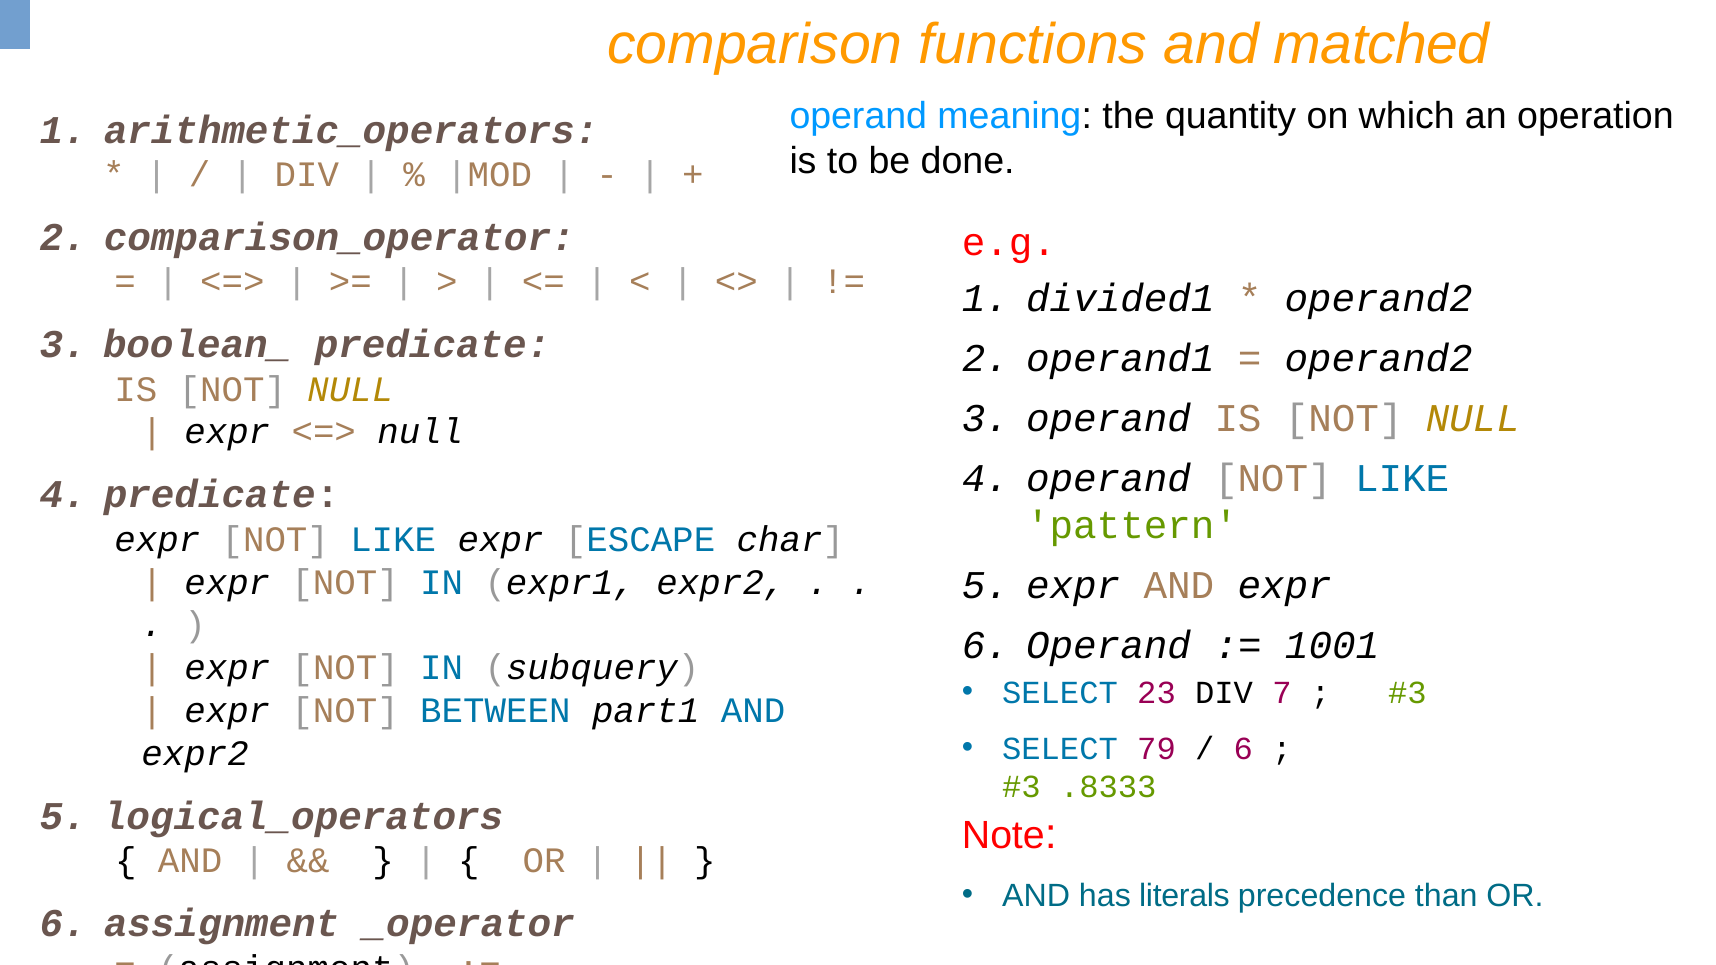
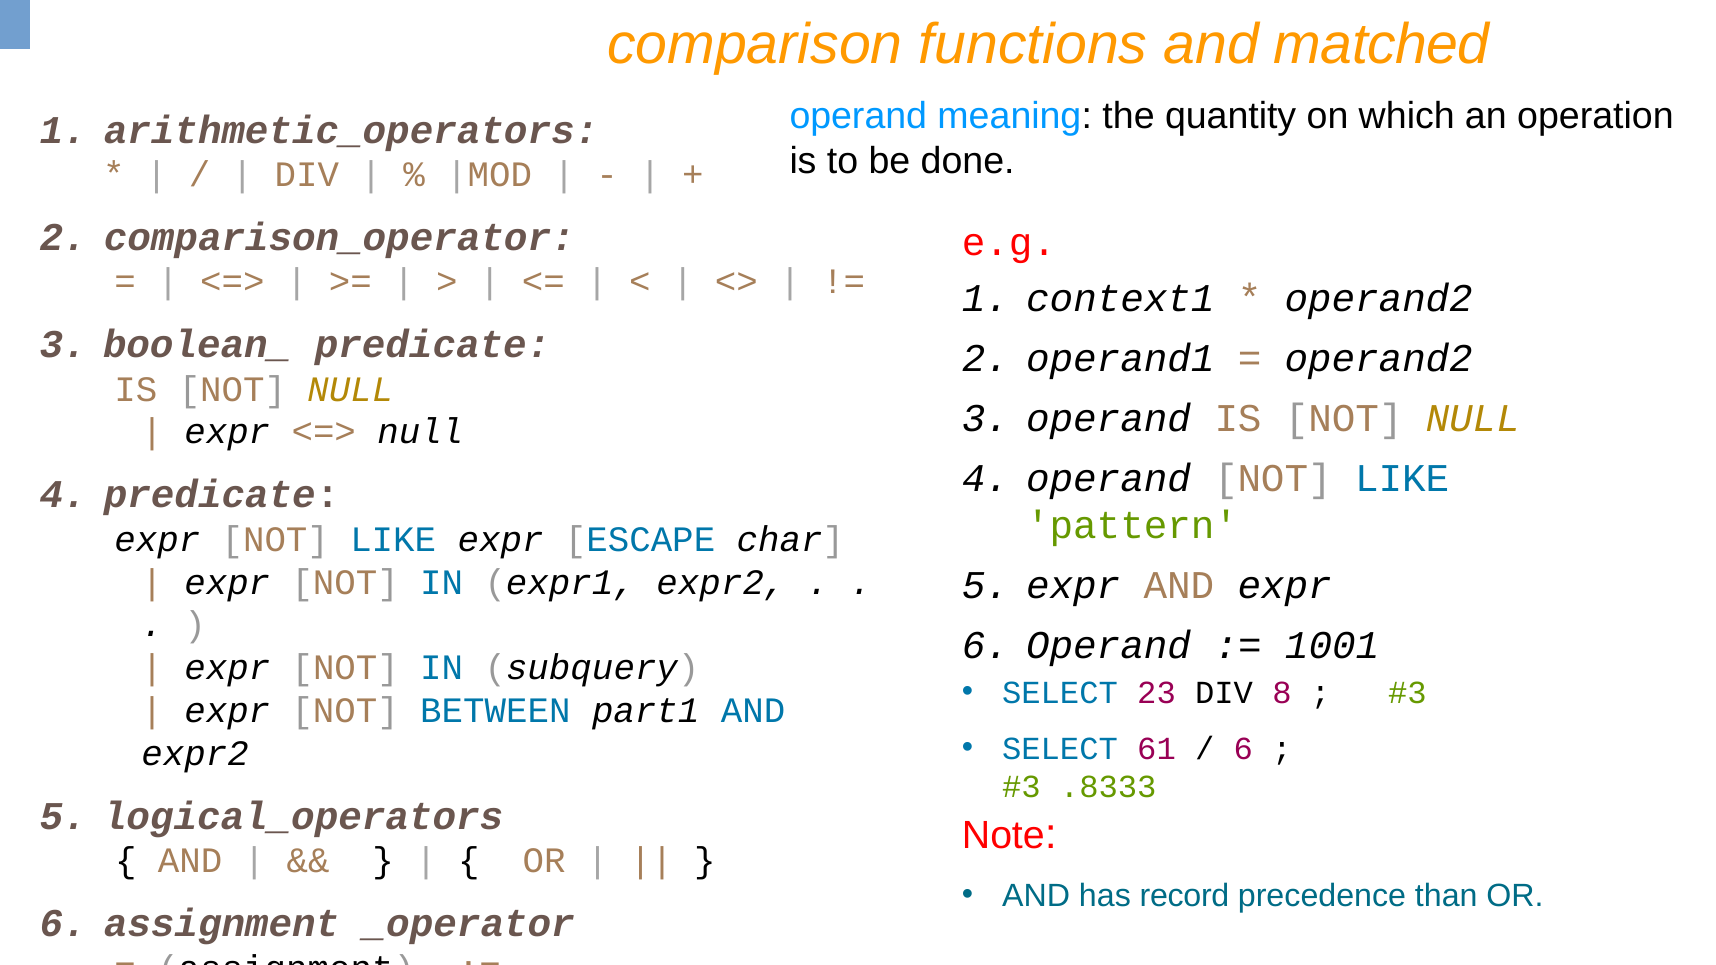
divided1: divided1 -> context1 (1120, 299)
7: 7 -> 8 (1282, 693)
79: 79 -> 61 (1157, 749)
literals: literals -> record (1184, 896)
